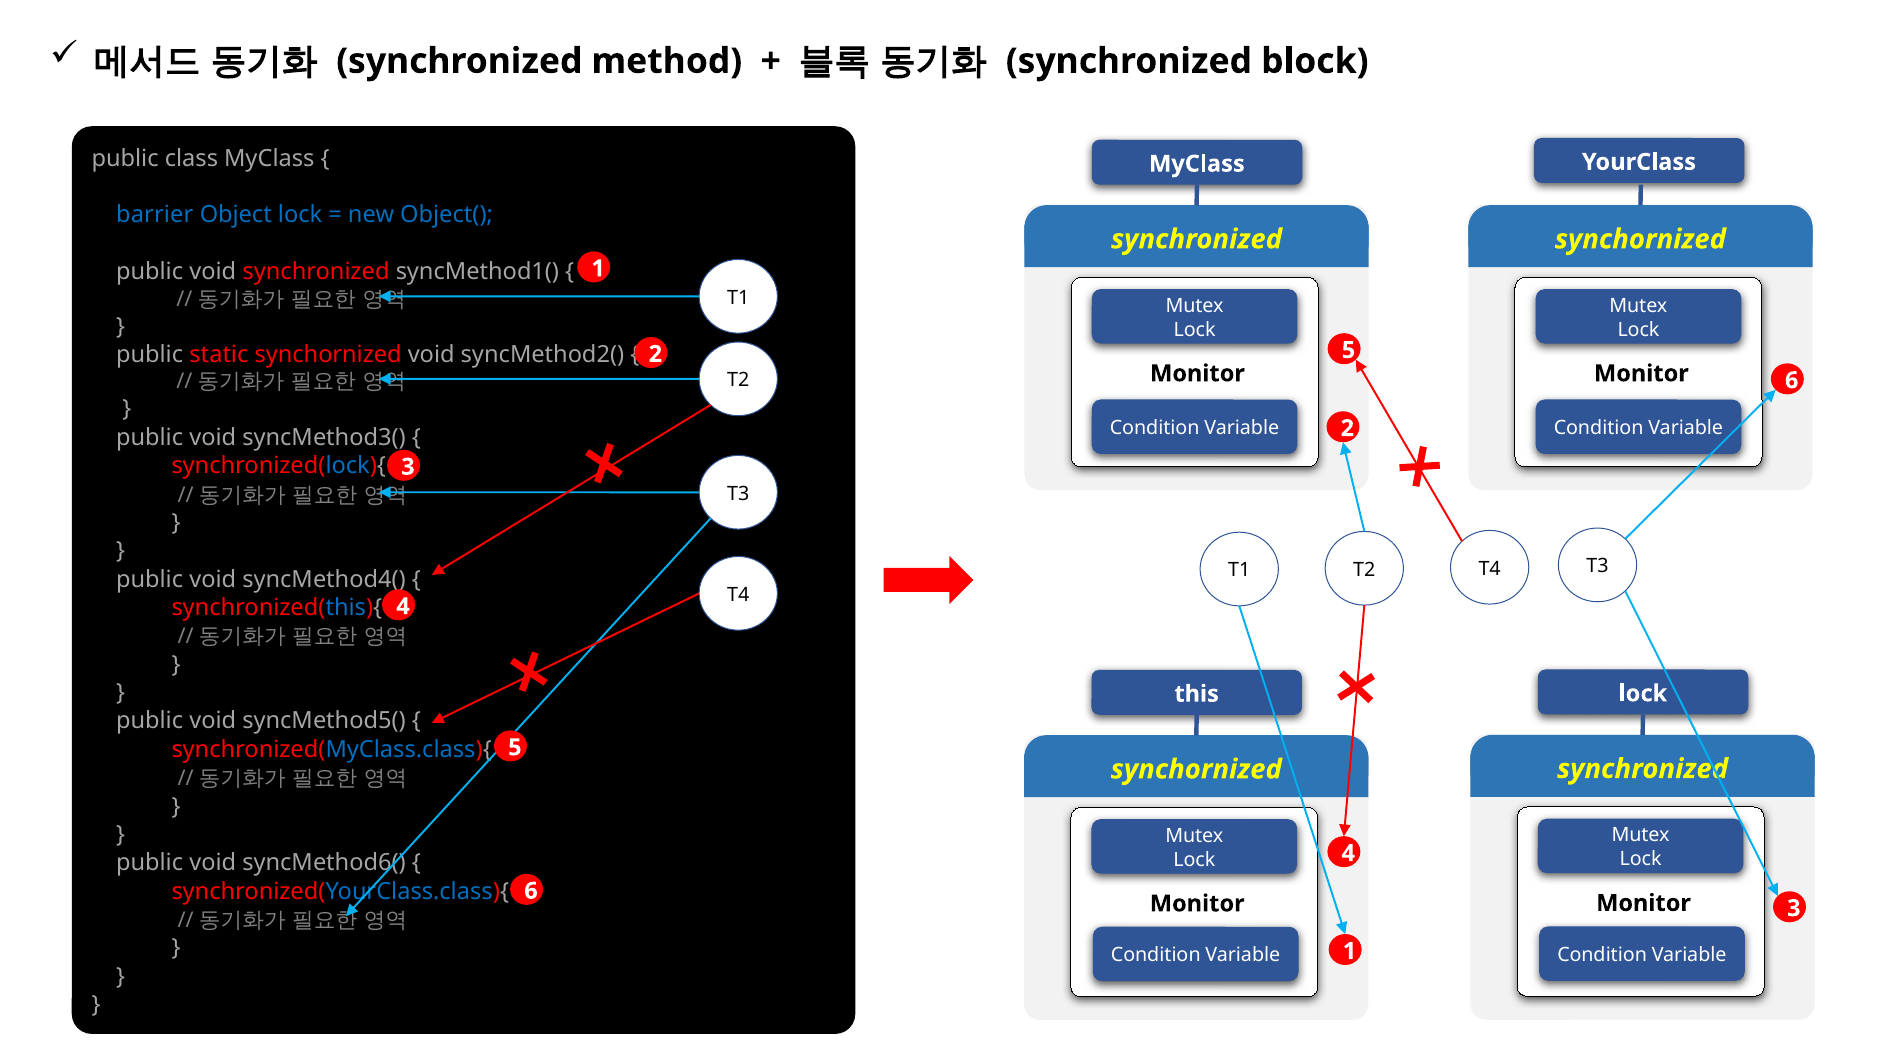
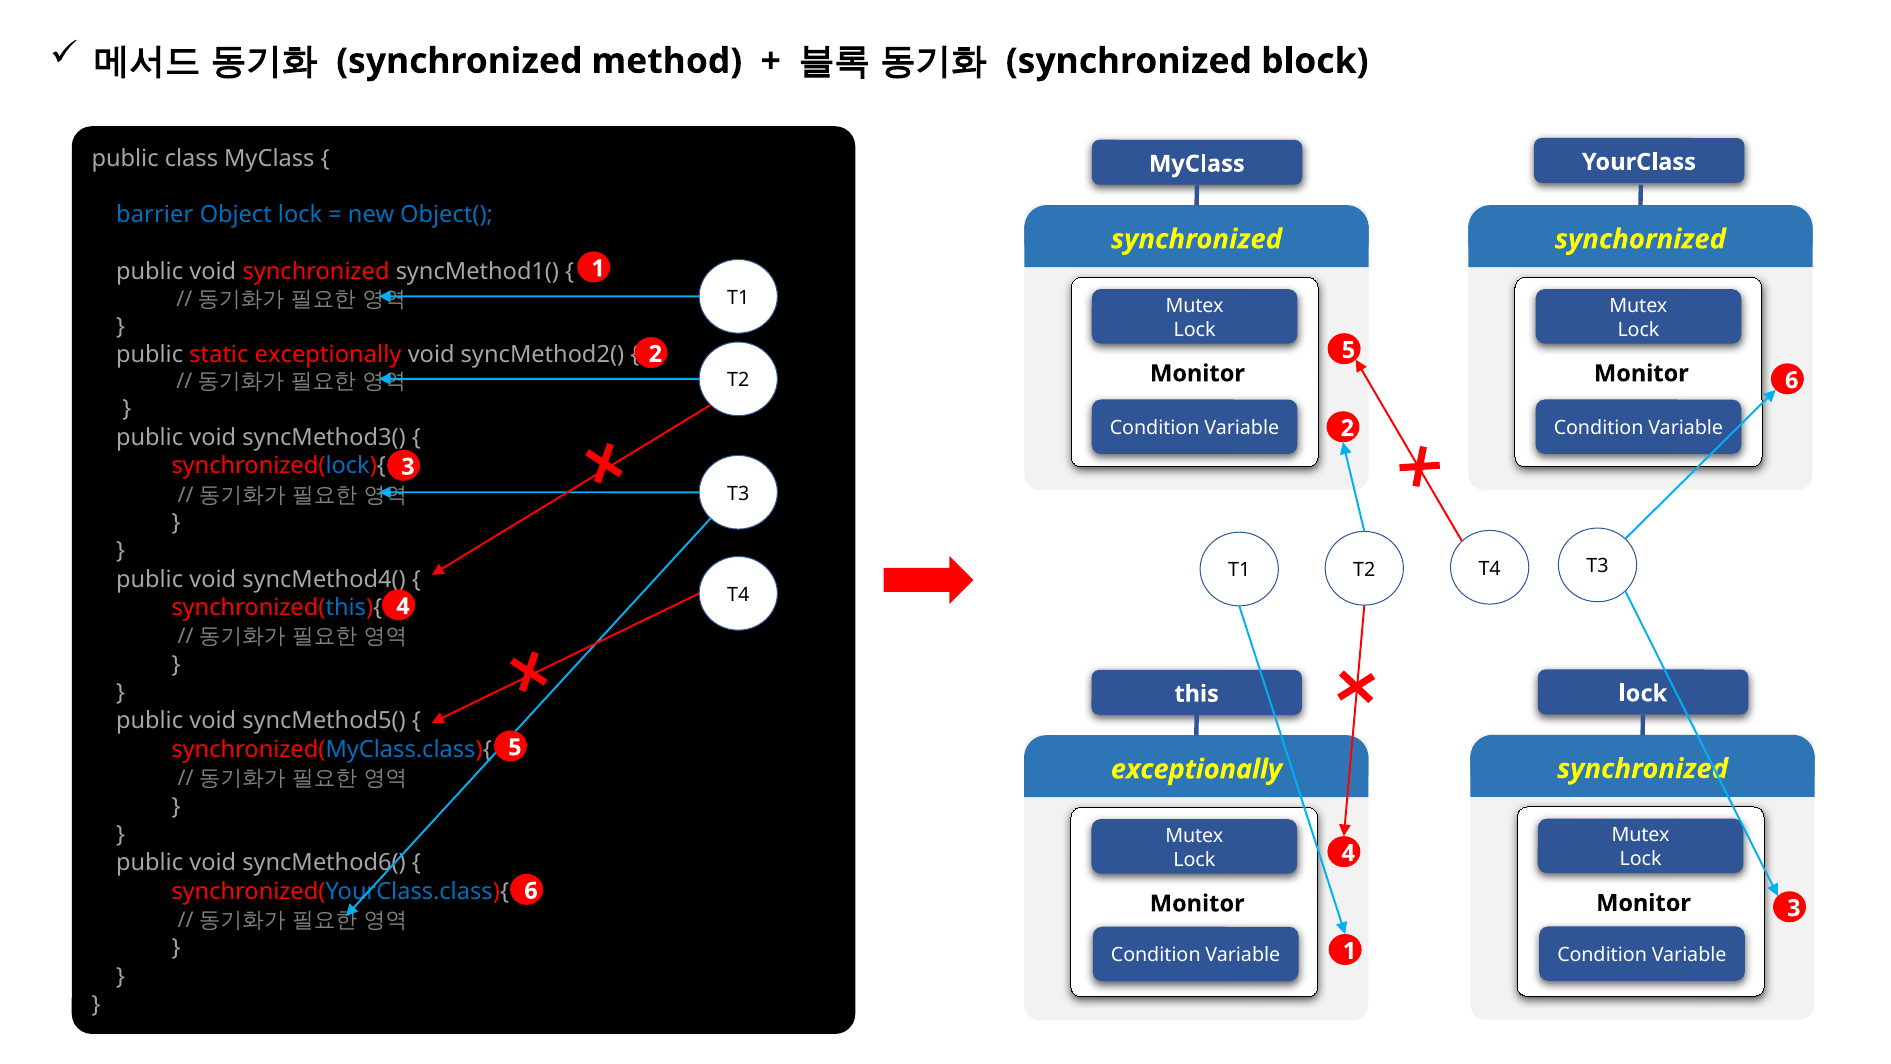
static synchornized: synchornized -> exceptionally (328, 355)
synchornized: synchornized -> exceptionally (1196, 769)
